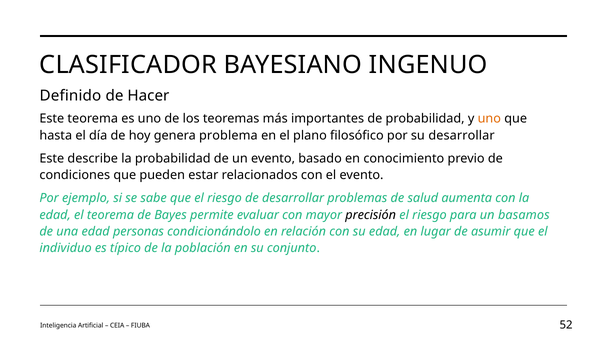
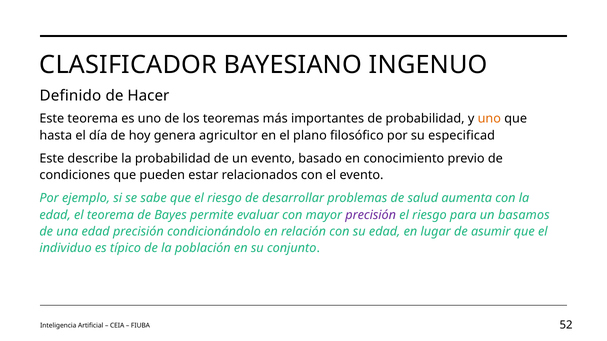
problema: problema -> agricultor (228, 136)
su desarrollar: desarrollar -> especificad (462, 136)
precisión colour: black -> purple (371, 215)
edad personas: personas -> precisión (138, 232)
